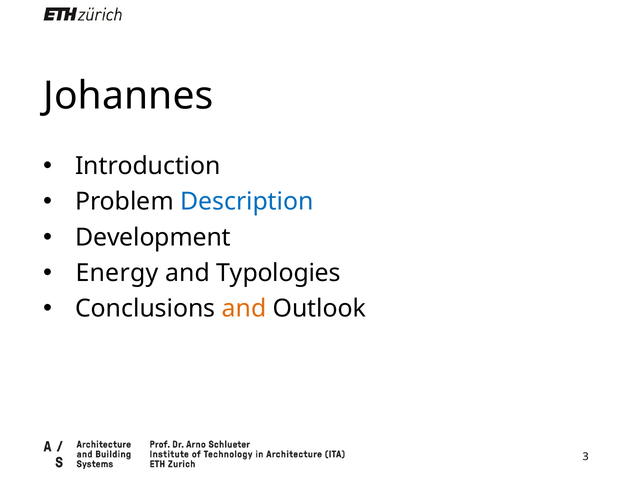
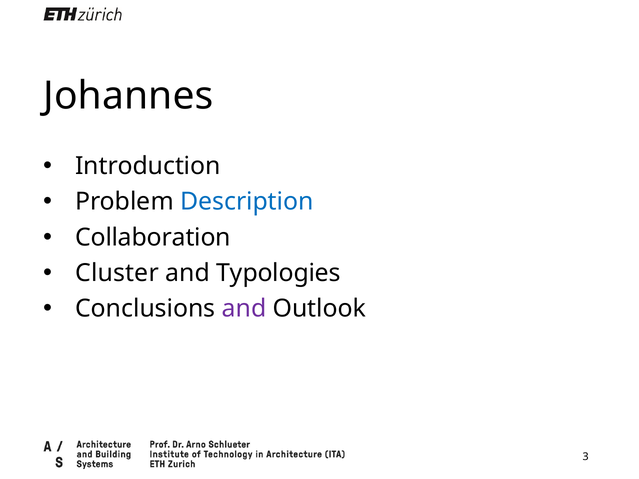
Development: Development -> Collaboration (153, 237)
Energy: Energy -> Cluster (117, 273)
and colour: orange -> purple (244, 309)
